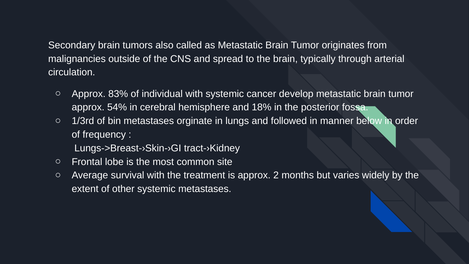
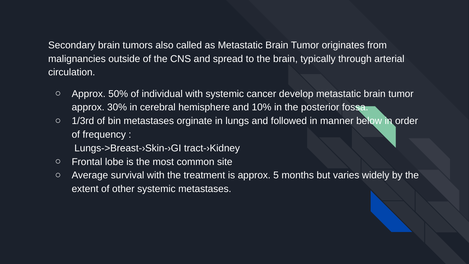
83%: 83% -> 50% (118, 94)
54%: 54% -> 30% (117, 107)
18%: 18% -> 10% (262, 107)
2: 2 -> 5 (276, 175)
